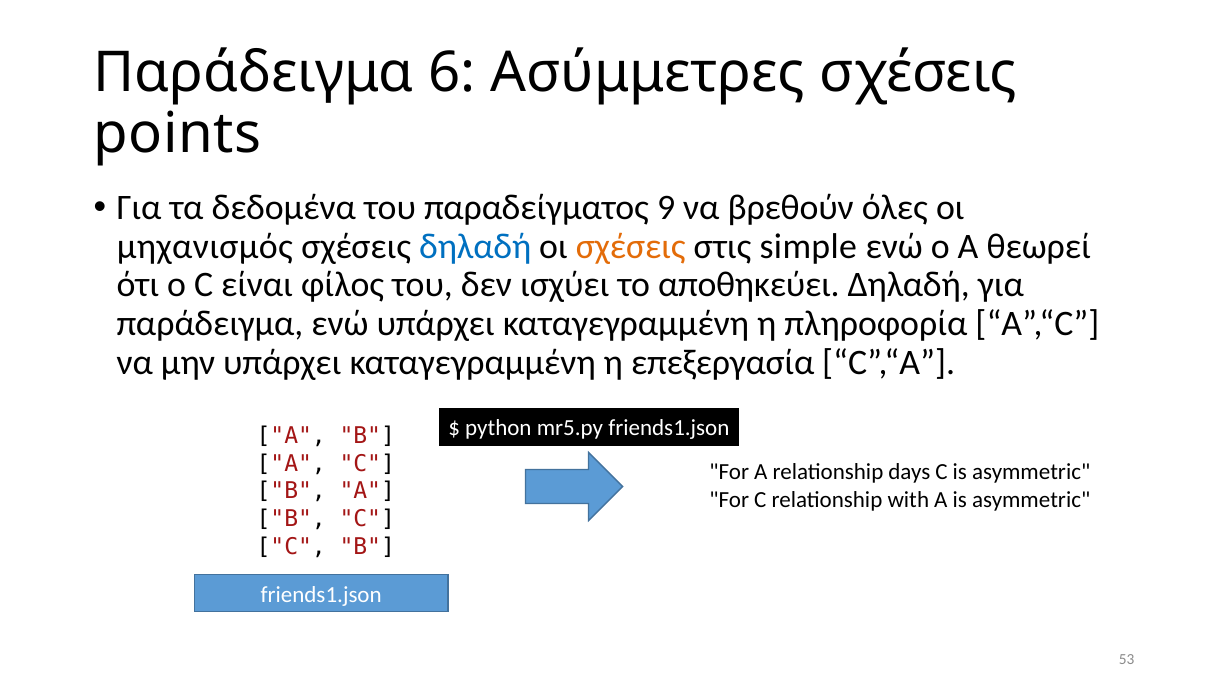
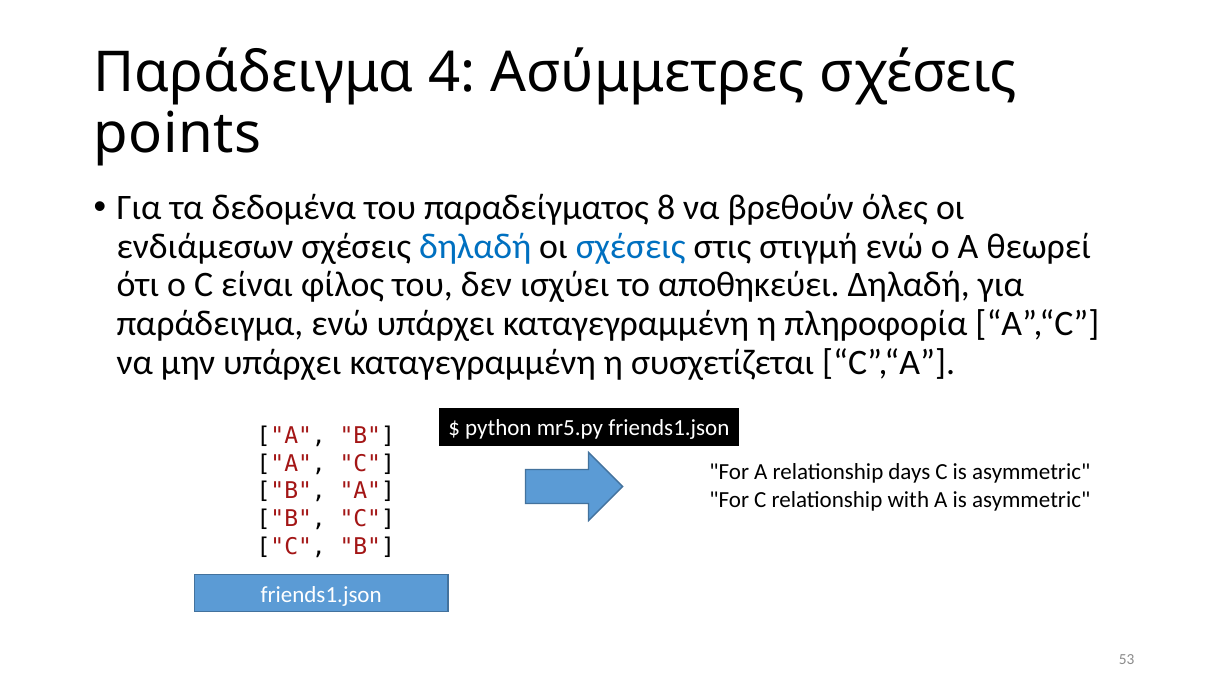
6: 6 -> 4 (452, 73)
9: 9 -> 8 (666, 208)
μηχανισμός: μηχανισμός -> ενδιάμεσων (205, 246)
σχέσεις colour: orange -> blue (631, 246)
simple: simple -> στιγμή (808, 246)
επεξεργασία: επεξεργασία -> συσχετίζεται (723, 362)
